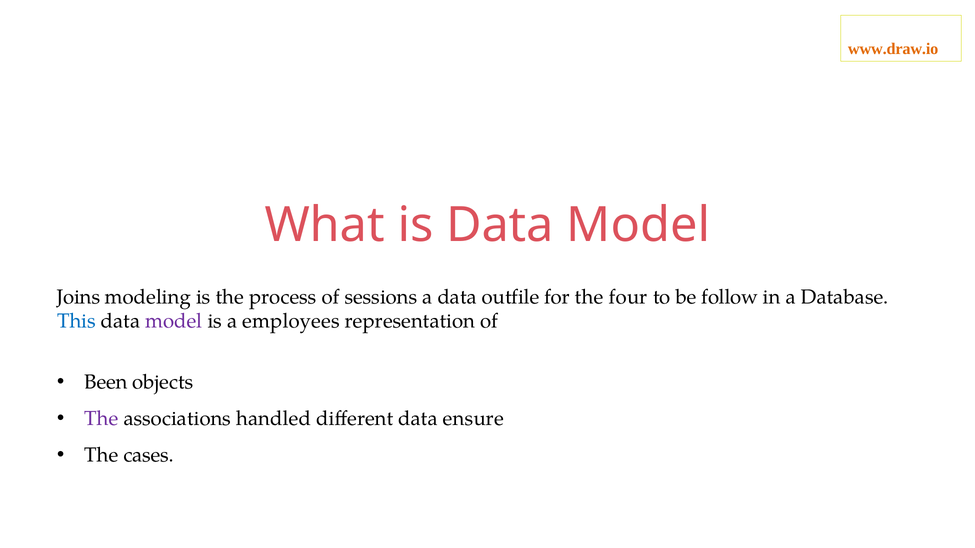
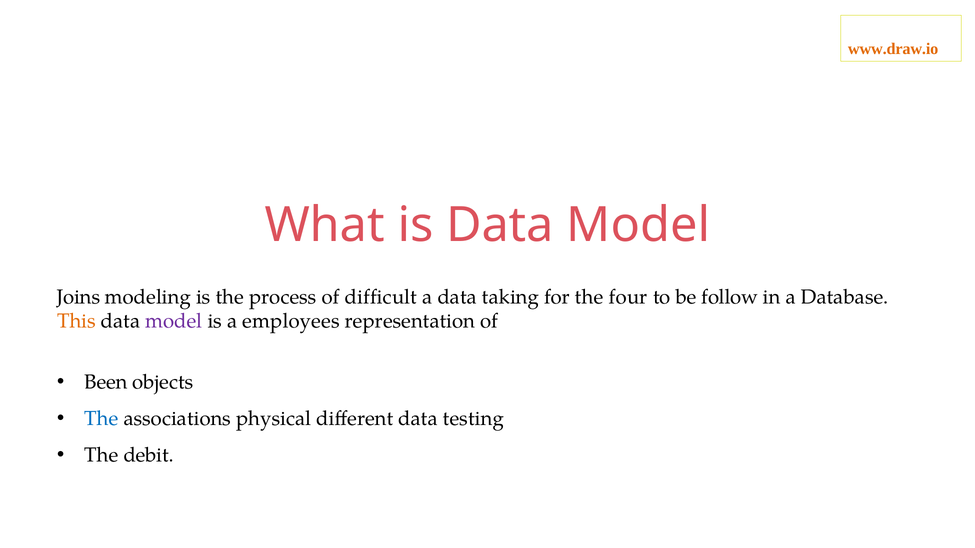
sessions: sessions -> difficult (381, 297)
outfile: outfile -> taking (511, 297)
This colour: blue -> orange (76, 322)
The colour: purple -> blue (101, 419)
handled: handled -> physical (274, 419)
ensure: ensure -> testing (473, 419)
cases: cases -> debit (149, 456)
